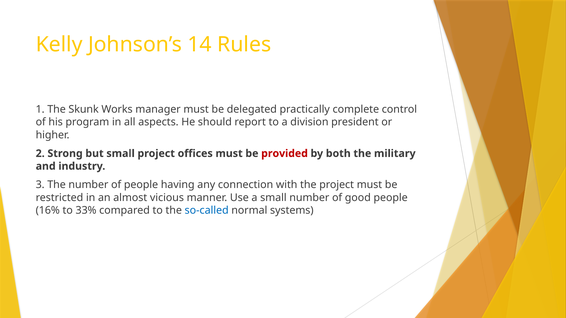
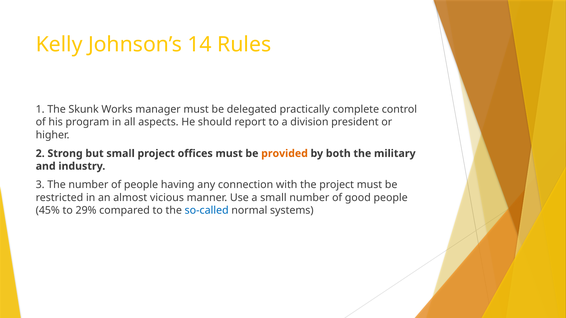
provided colour: red -> orange (285, 154)
16%: 16% -> 45% (48, 210)
33%: 33% -> 29% (86, 210)
